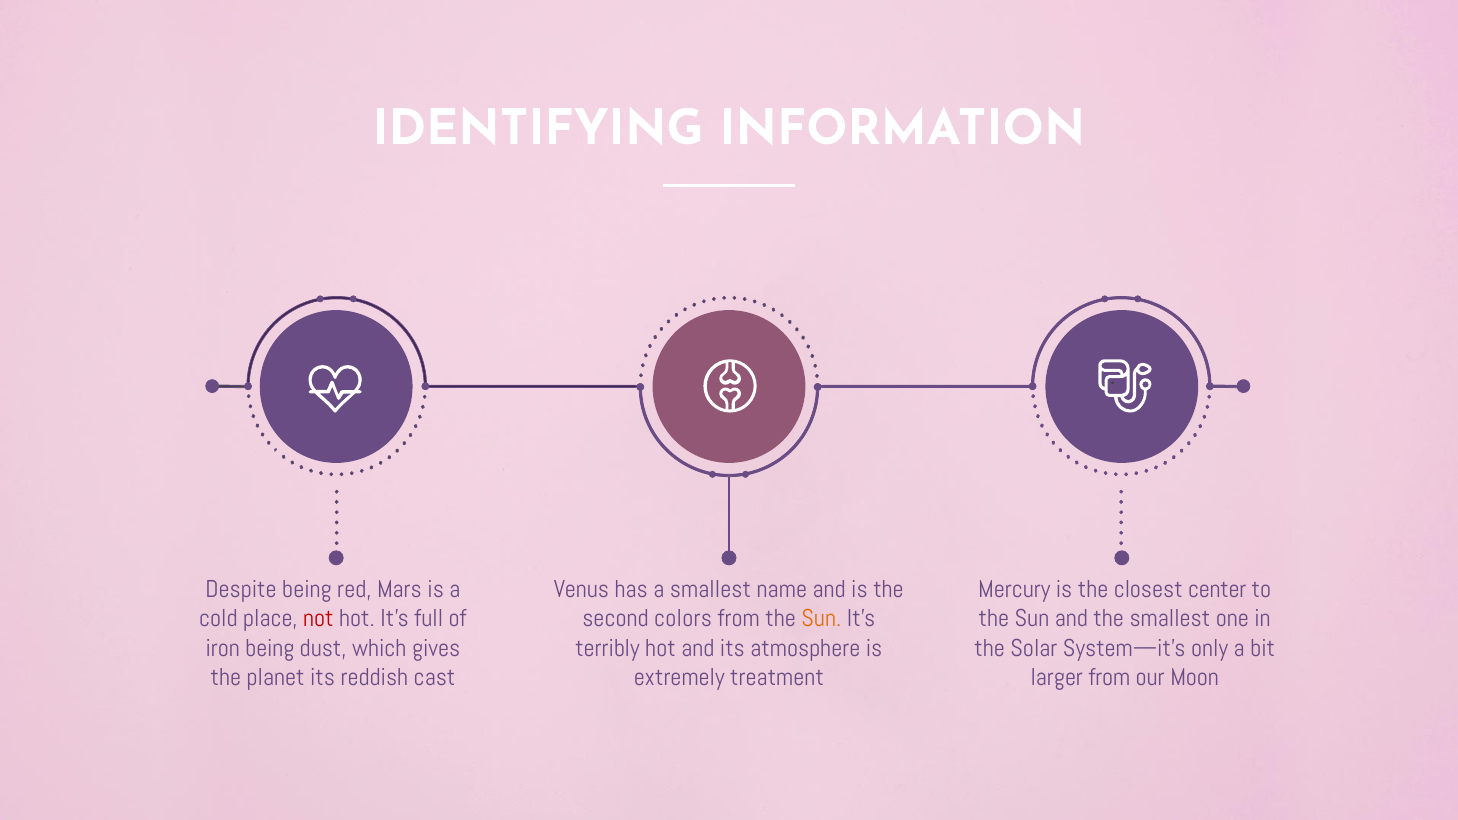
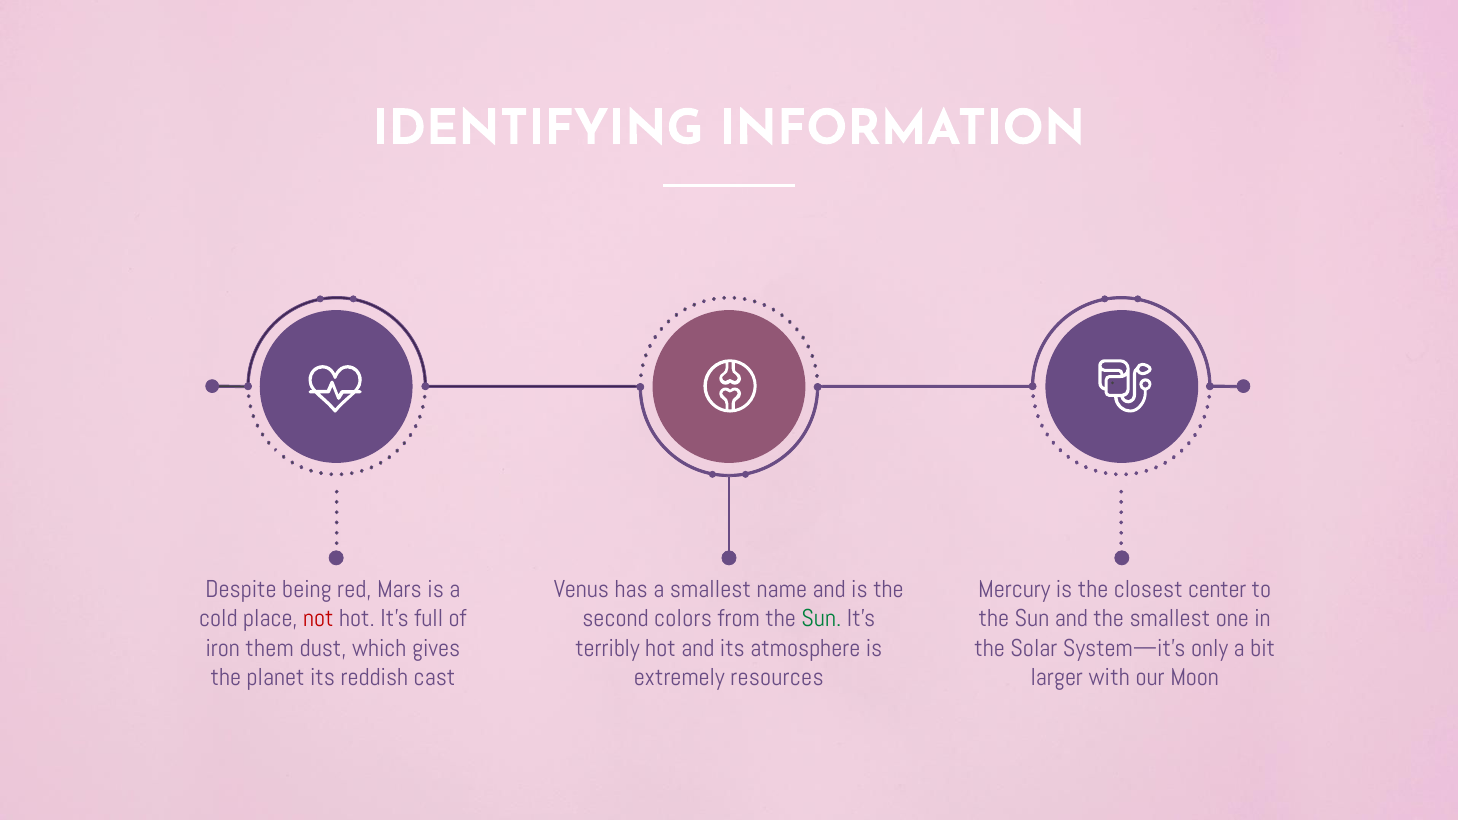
Sun colour: orange -> green (821, 619)
iron being: being -> them (270, 648)
treatment: treatment -> resources (777, 677)
larger from: from -> with (1109, 677)
